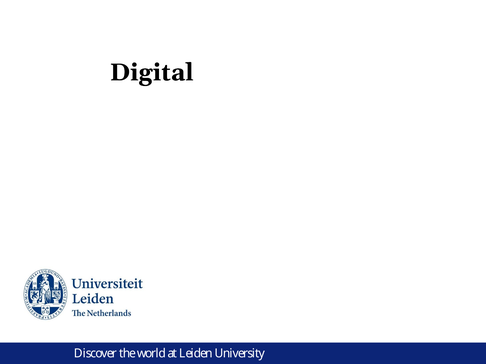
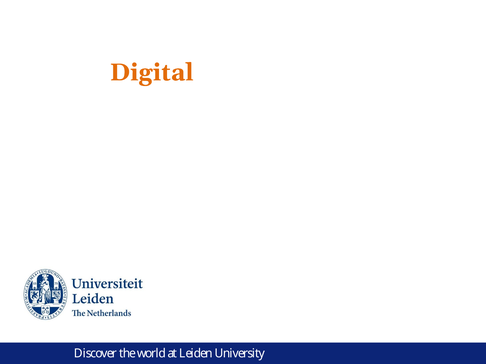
Digital colour: black -> orange (152, 72)
